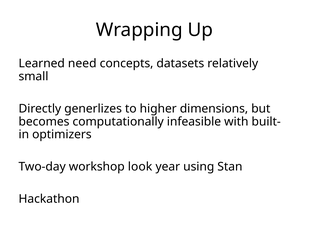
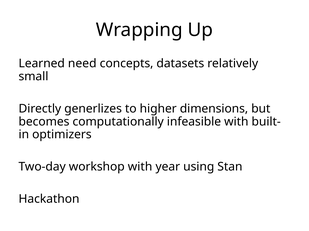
workshop look: look -> with (140, 167)
